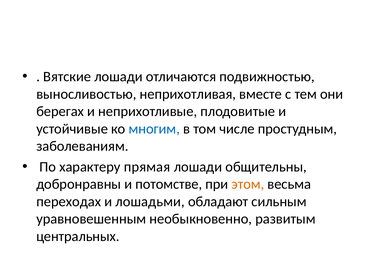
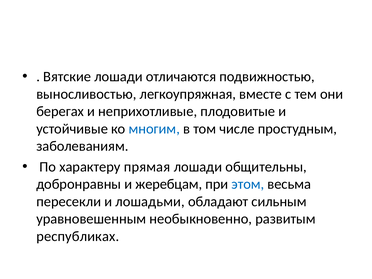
неприхотливая: неприхотливая -> легкоупряжная (188, 94)
потомстве: потомстве -> жеребцам (169, 184)
этом colour: orange -> blue (248, 184)
переходах: переходах -> пересекли (69, 202)
центральных: центральных -> республиках (78, 236)
